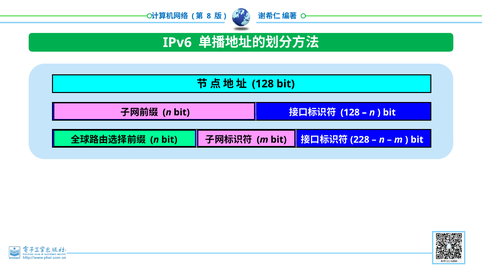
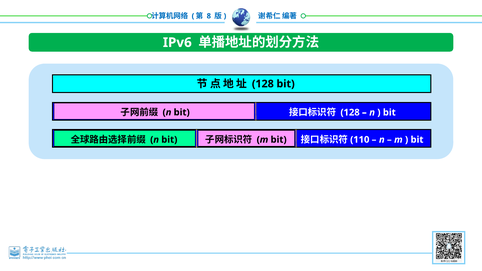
228: 228 -> 110 (360, 140)
